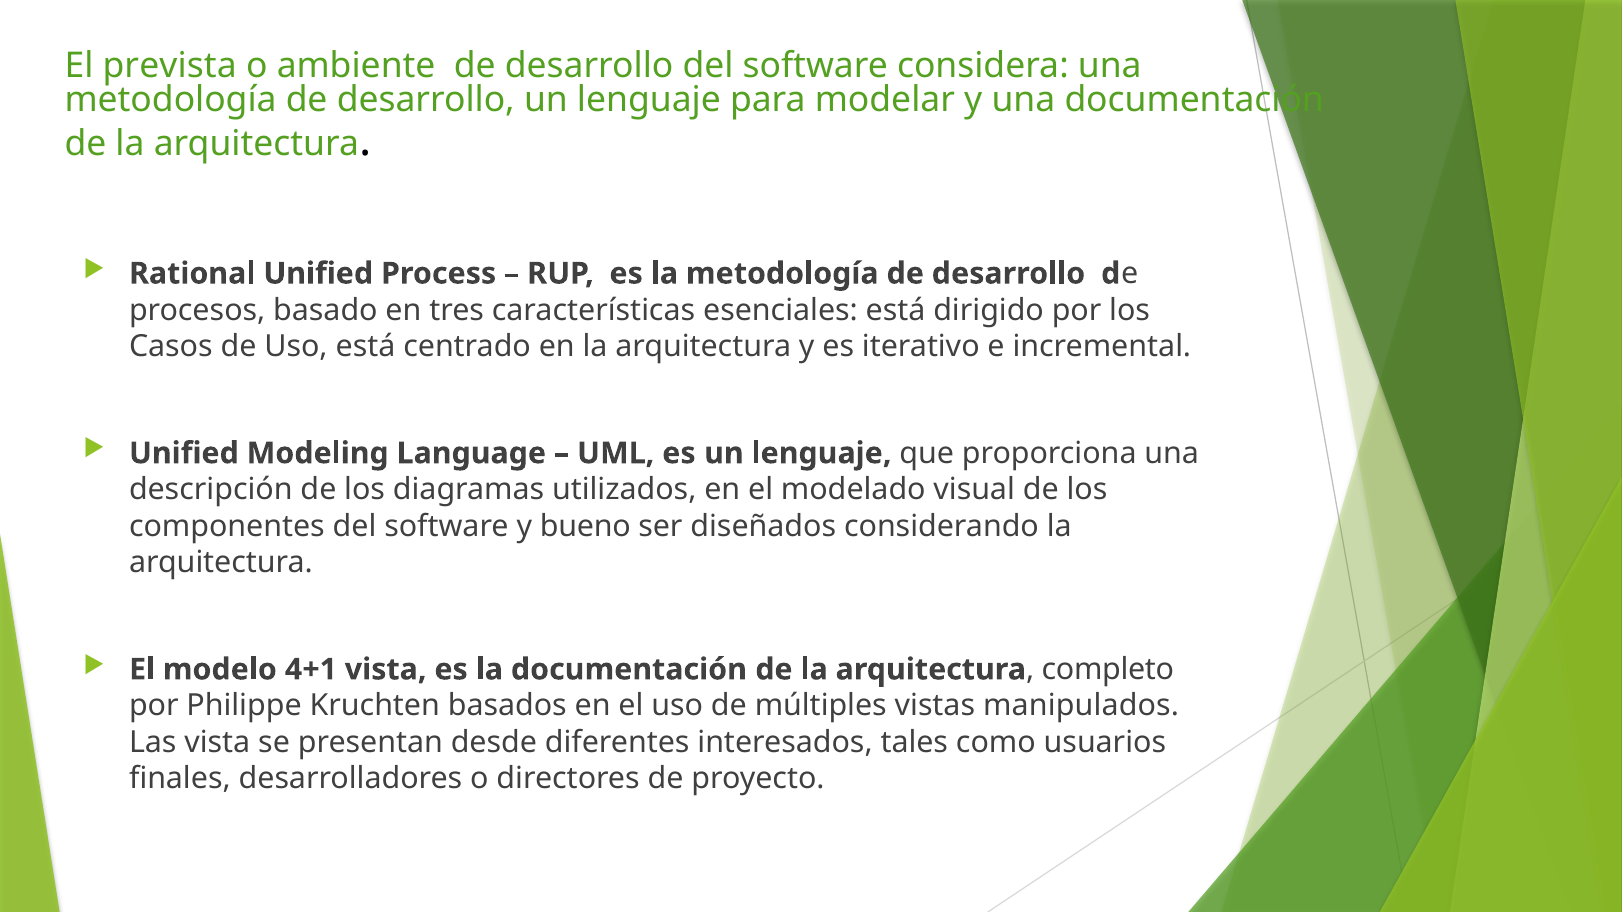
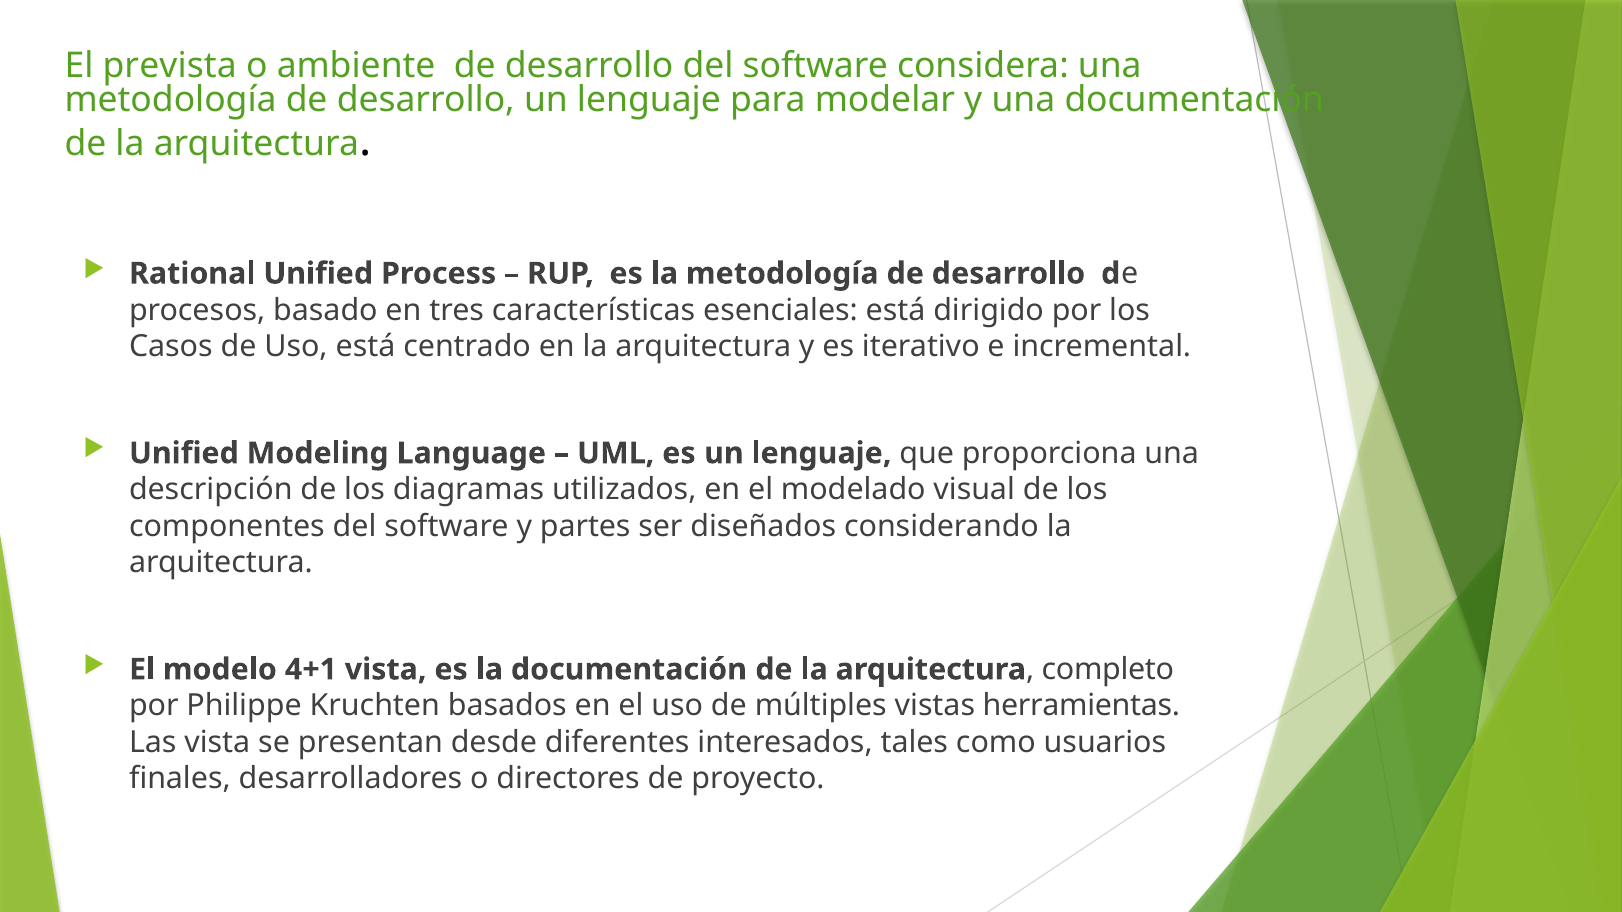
bueno: bueno -> partes (585, 526)
manipulados: manipulados -> herramientas (1081, 706)
